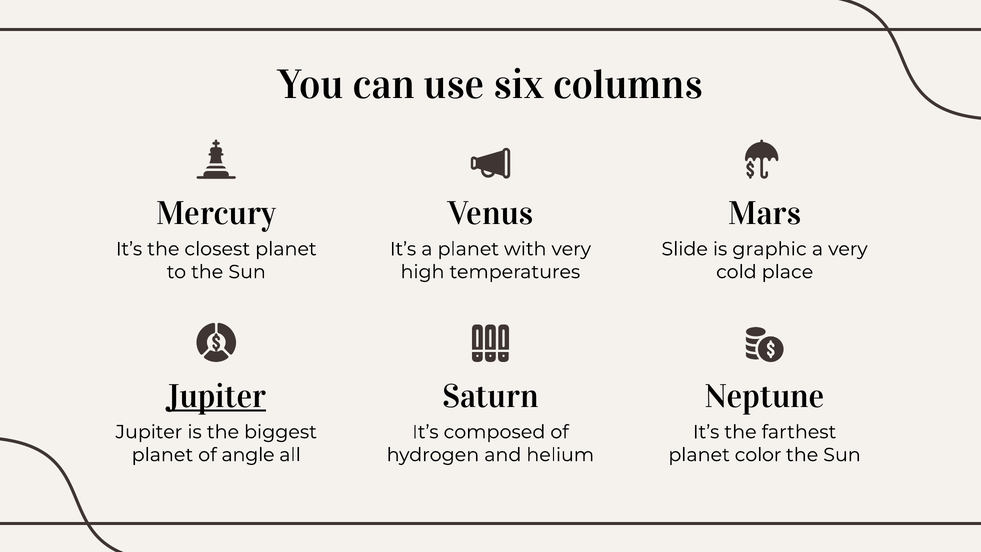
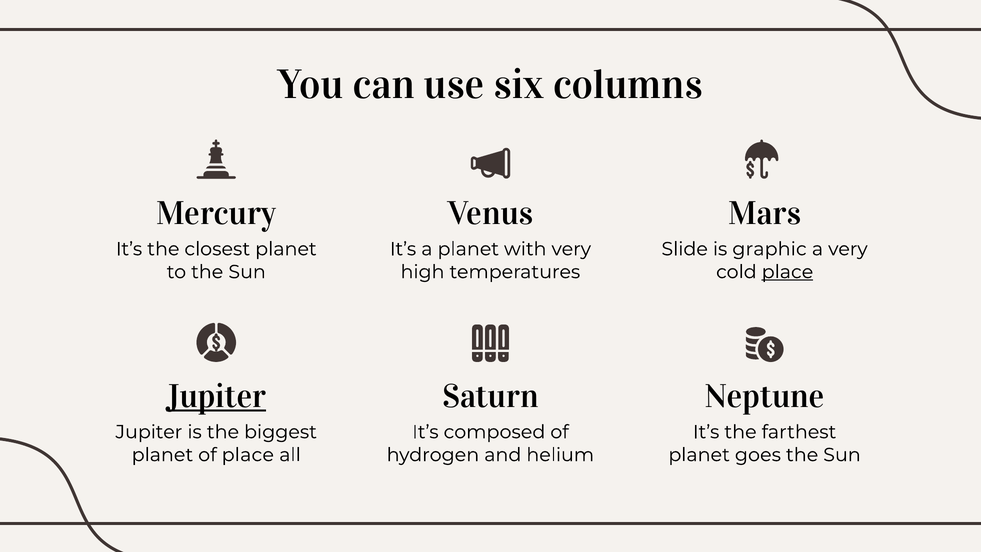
place underline: none -> present (787, 272)
of angle: angle -> place (248, 455)
color: color -> goes (758, 455)
